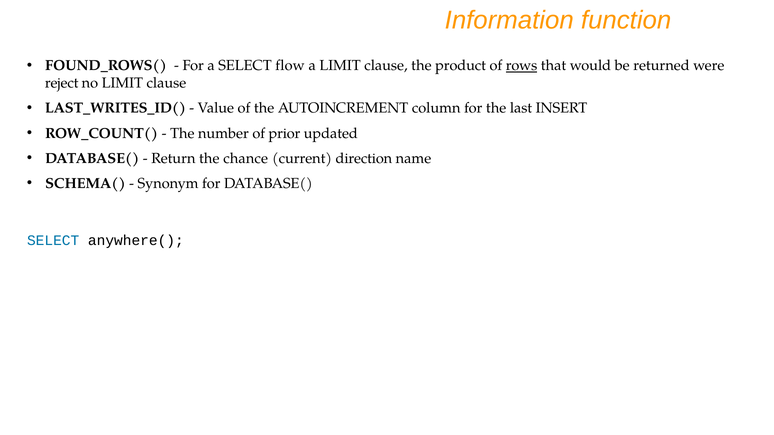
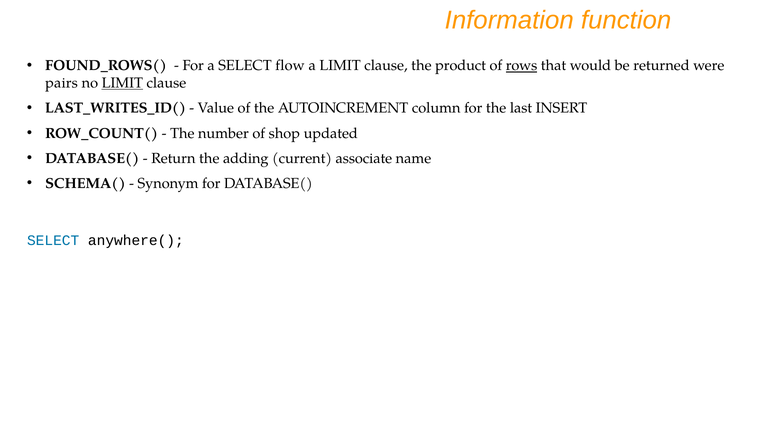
reject: reject -> pairs (62, 83)
LIMIT underline: none -> present (122, 83)
prior: prior -> shop (284, 133)
chance: chance -> adding (246, 159)
direction: direction -> associate (364, 159)
